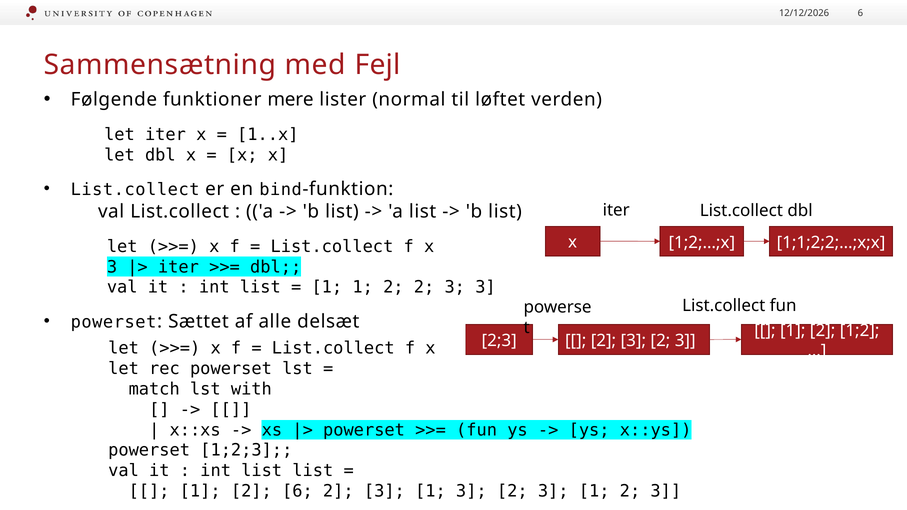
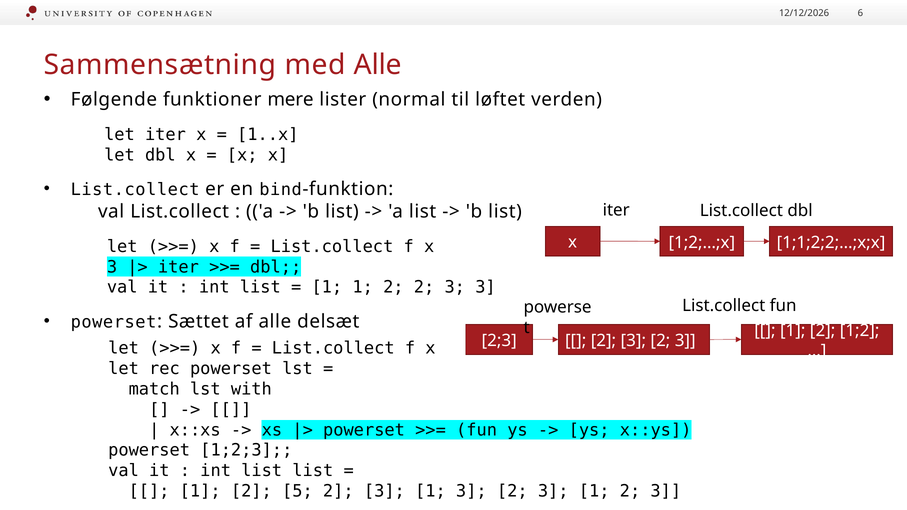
med Fejl: Fejl -> Alle (378, 65)
2 6: 6 -> 5 (297, 491)
